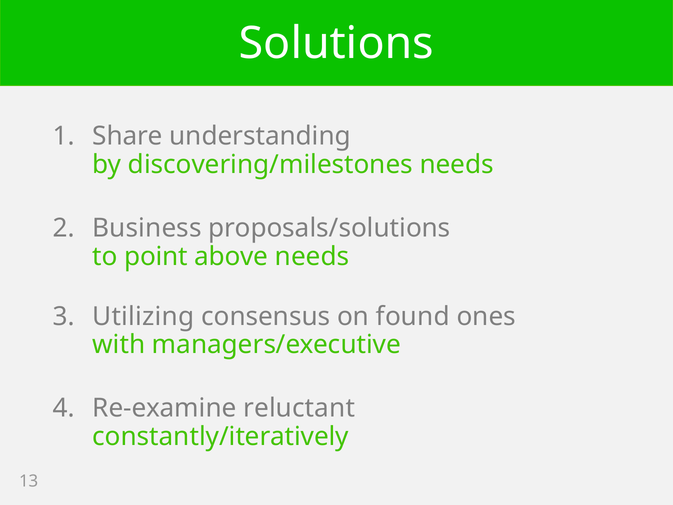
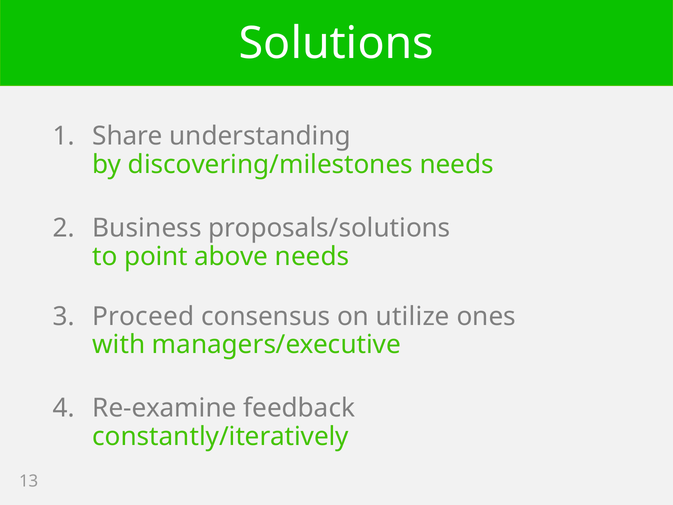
Utilizing: Utilizing -> Proceed (143, 316)
found: found -> utilize (413, 316)
reluctant: reluctant -> feedback (299, 408)
